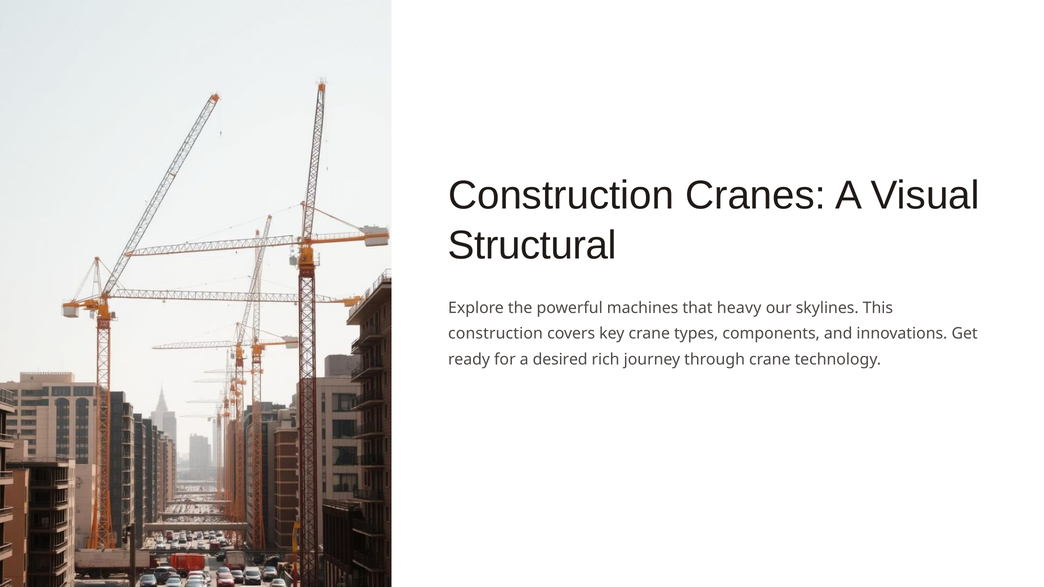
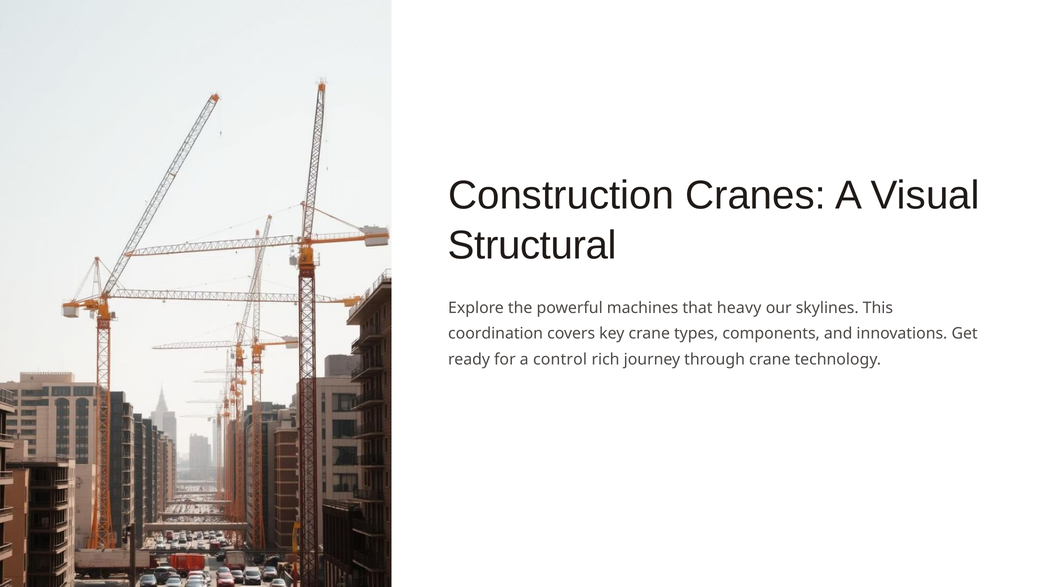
construction: construction -> coordination (496, 334)
desired: desired -> control (560, 360)
